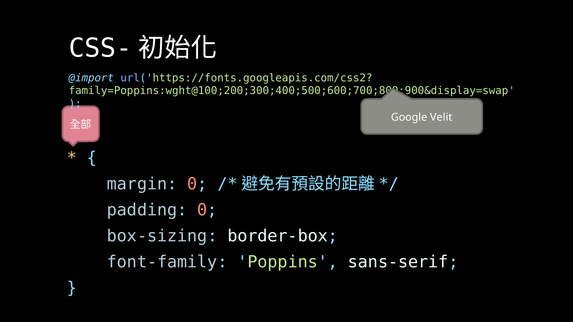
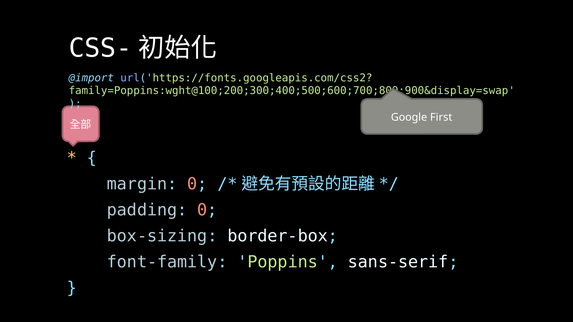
Velit: Velit -> First (441, 117)
